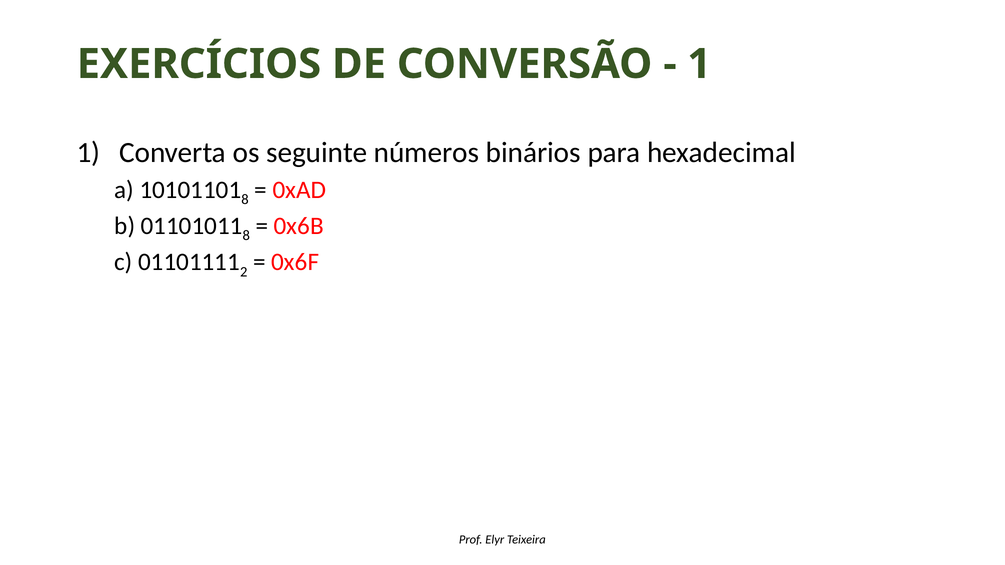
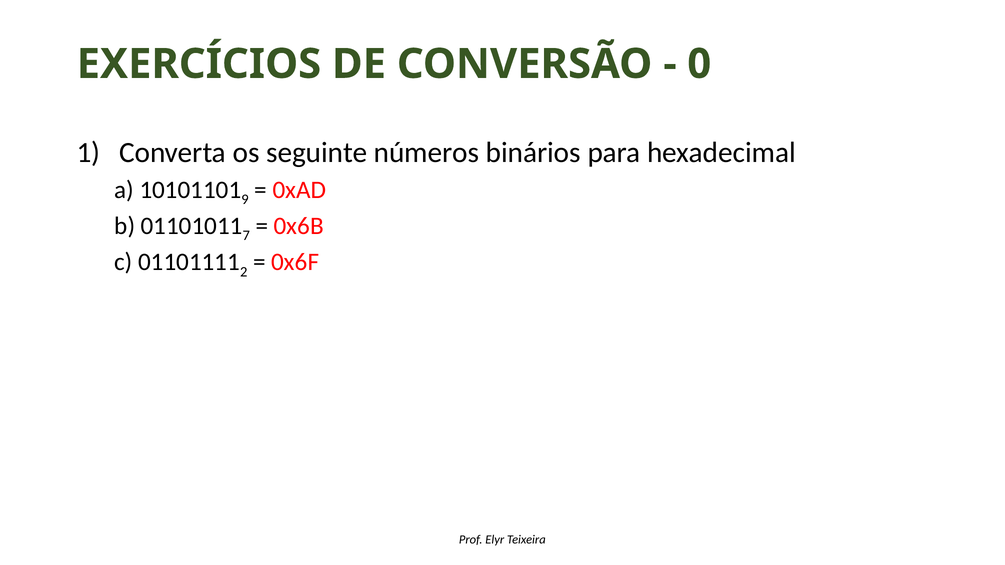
1: 1 -> 0 (699, 64)
8: 8 -> 9 (245, 200)
8: 8 -> 7 (246, 236)
